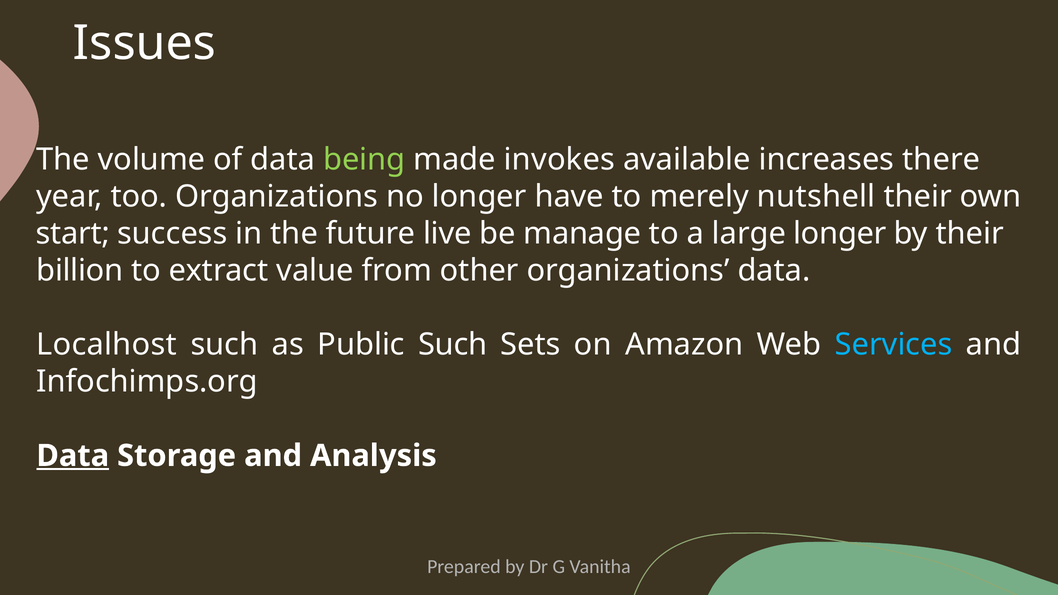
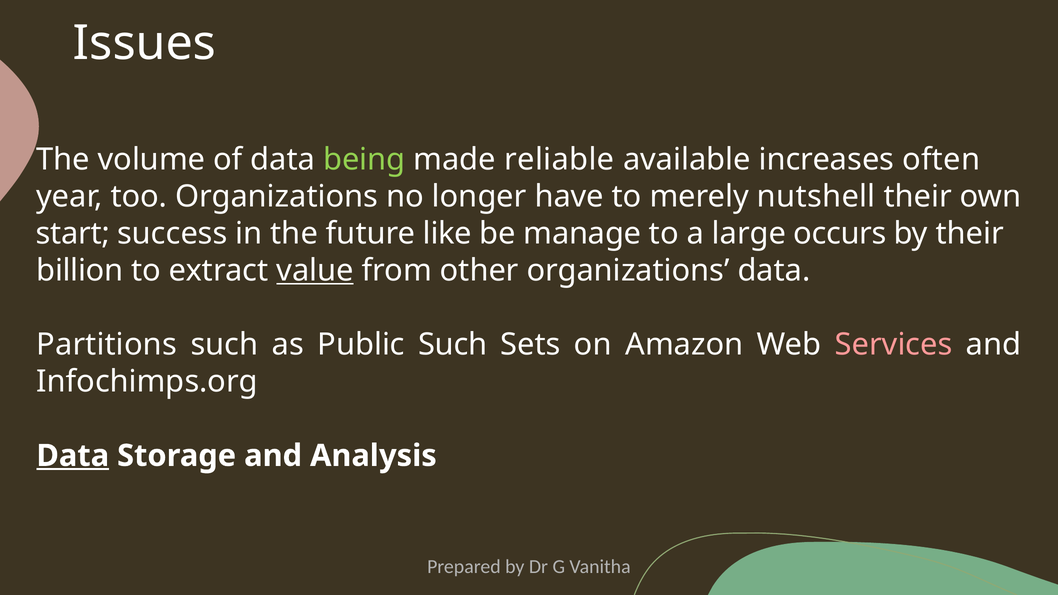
invokes: invokes -> reliable (559, 159)
there: there -> often (941, 159)
live: live -> like (447, 234)
large longer: longer -> occurs (840, 234)
value underline: none -> present (315, 271)
Localhost: Localhost -> Partitions (107, 345)
Services colour: light blue -> pink (894, 345)
